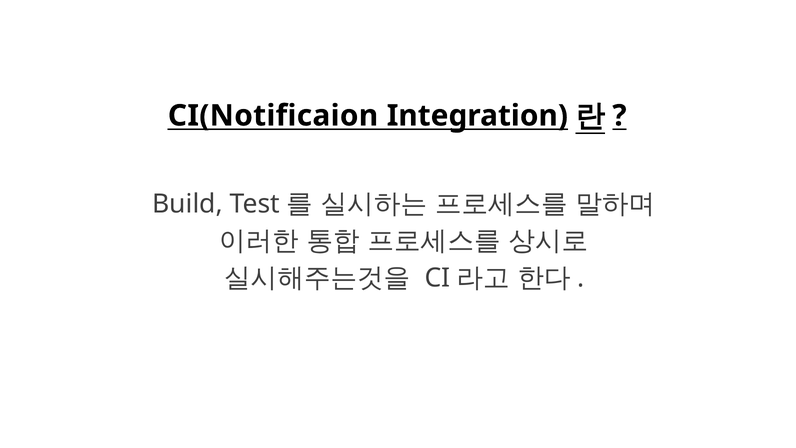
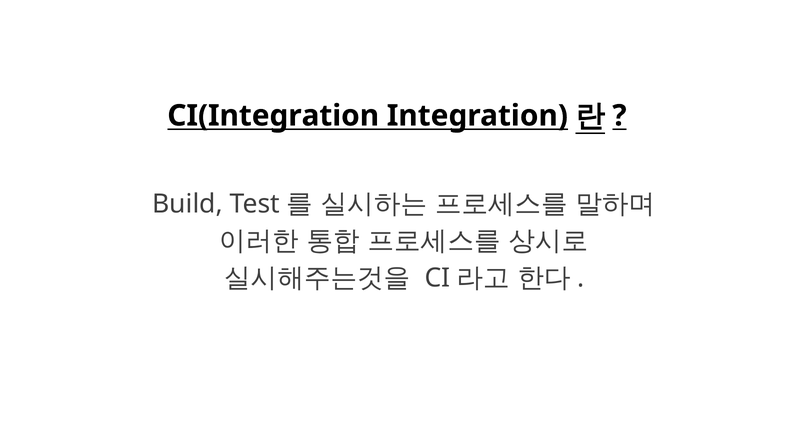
CI(Notificaion: CI(Notificaion -> CI(Integration (273, 116)
